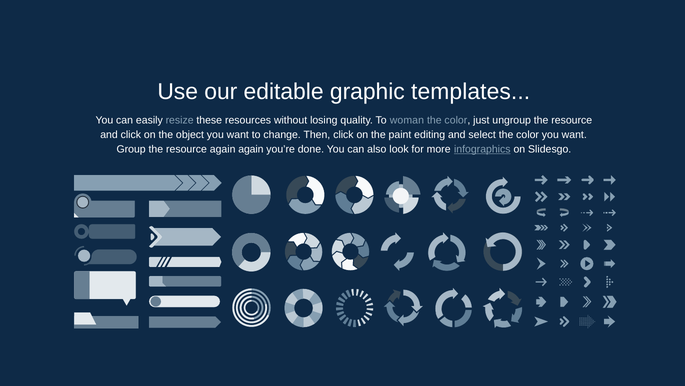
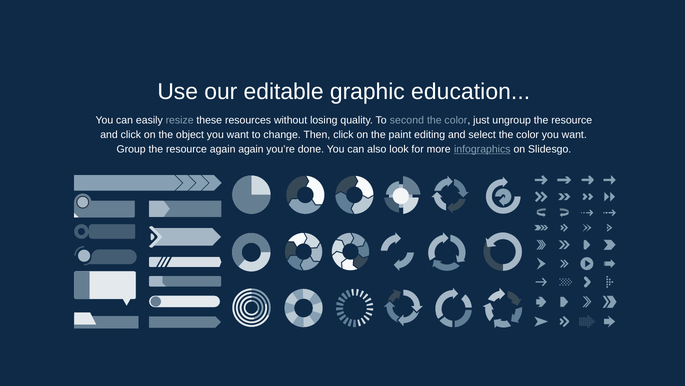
templates: templates -> education (471, 92)
woman: woman -> second (407, 120)
